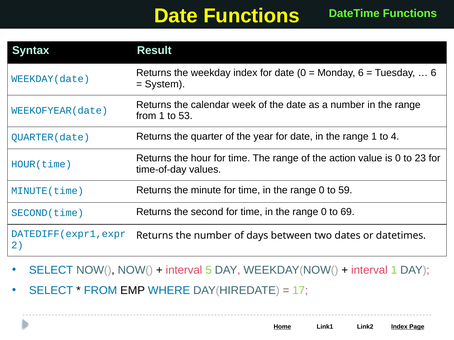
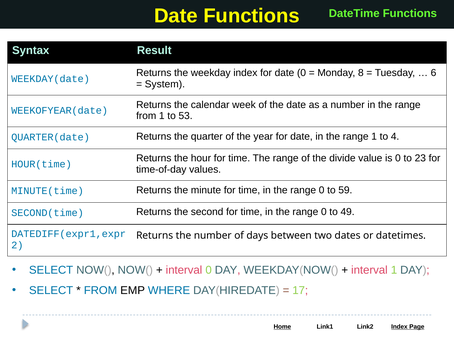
Monday 6: 6 -> 8 (361, 73)
action: action -> divide (342, 159)
69: 69 -> 49 (348, 212)
interval 5: 5 -> 0 (209, 270)
